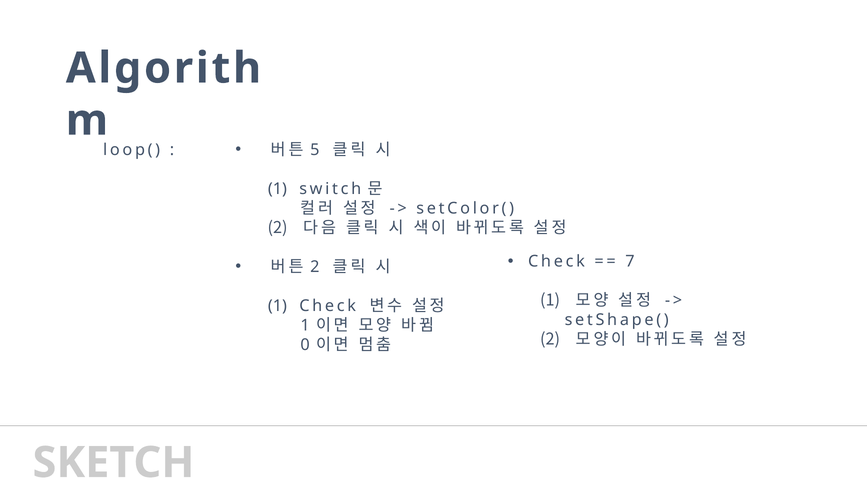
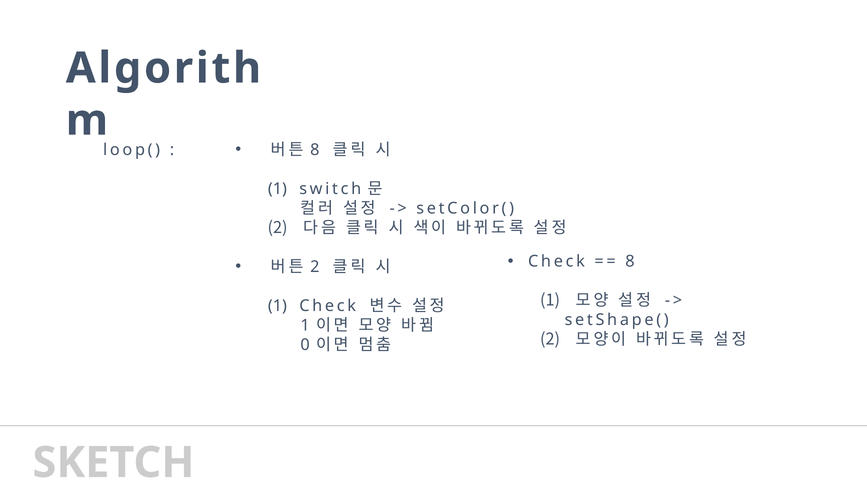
5: 5 -> 8 (315, 150)
7: 7 -> 8 (630, 261)
